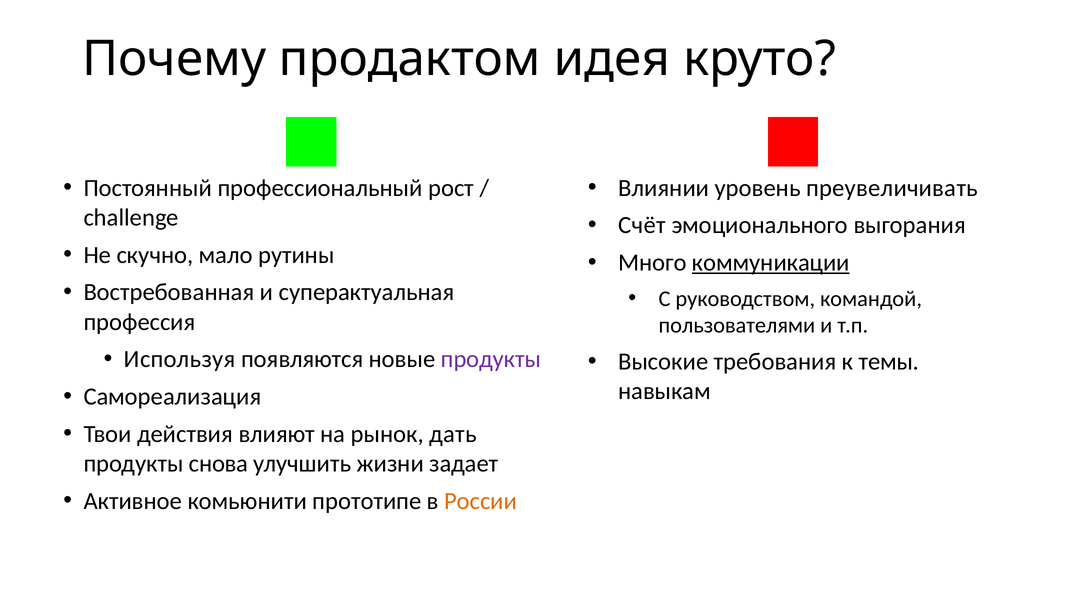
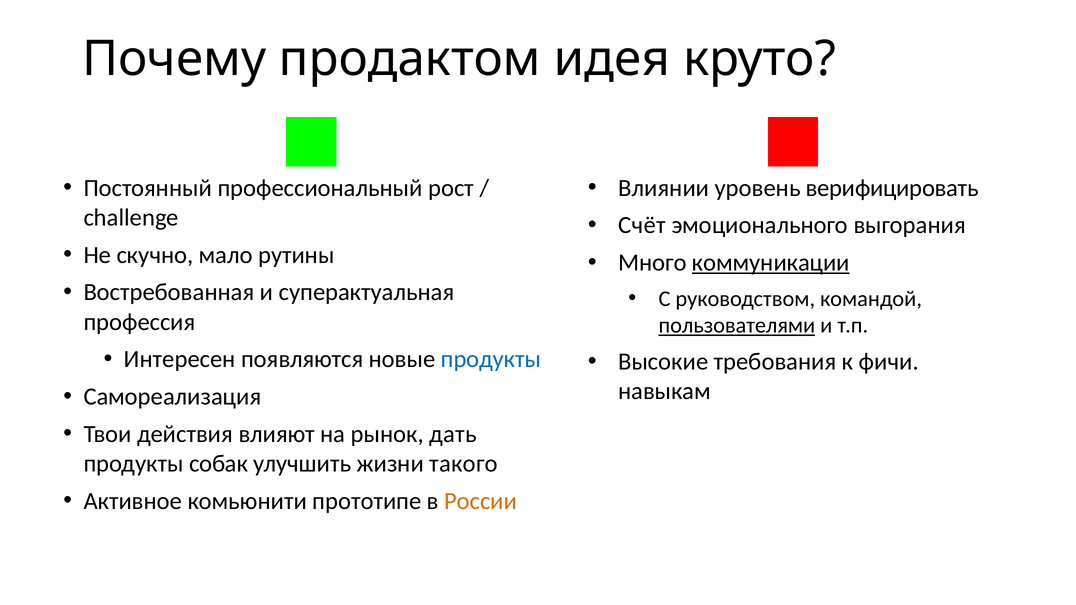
преувеличивать: преувеличивать -> верифицировать (892, 188)
пользователями underline: none -> present (737, 326)
Используя: Используя -> Интересен (180, 359)
продукты colour: purple -> blue (491, 359)
темы: темы -> фичи (889, 362)
снова: снова -> собак (218, 464)
задает: задает -> такого (464, 464)
